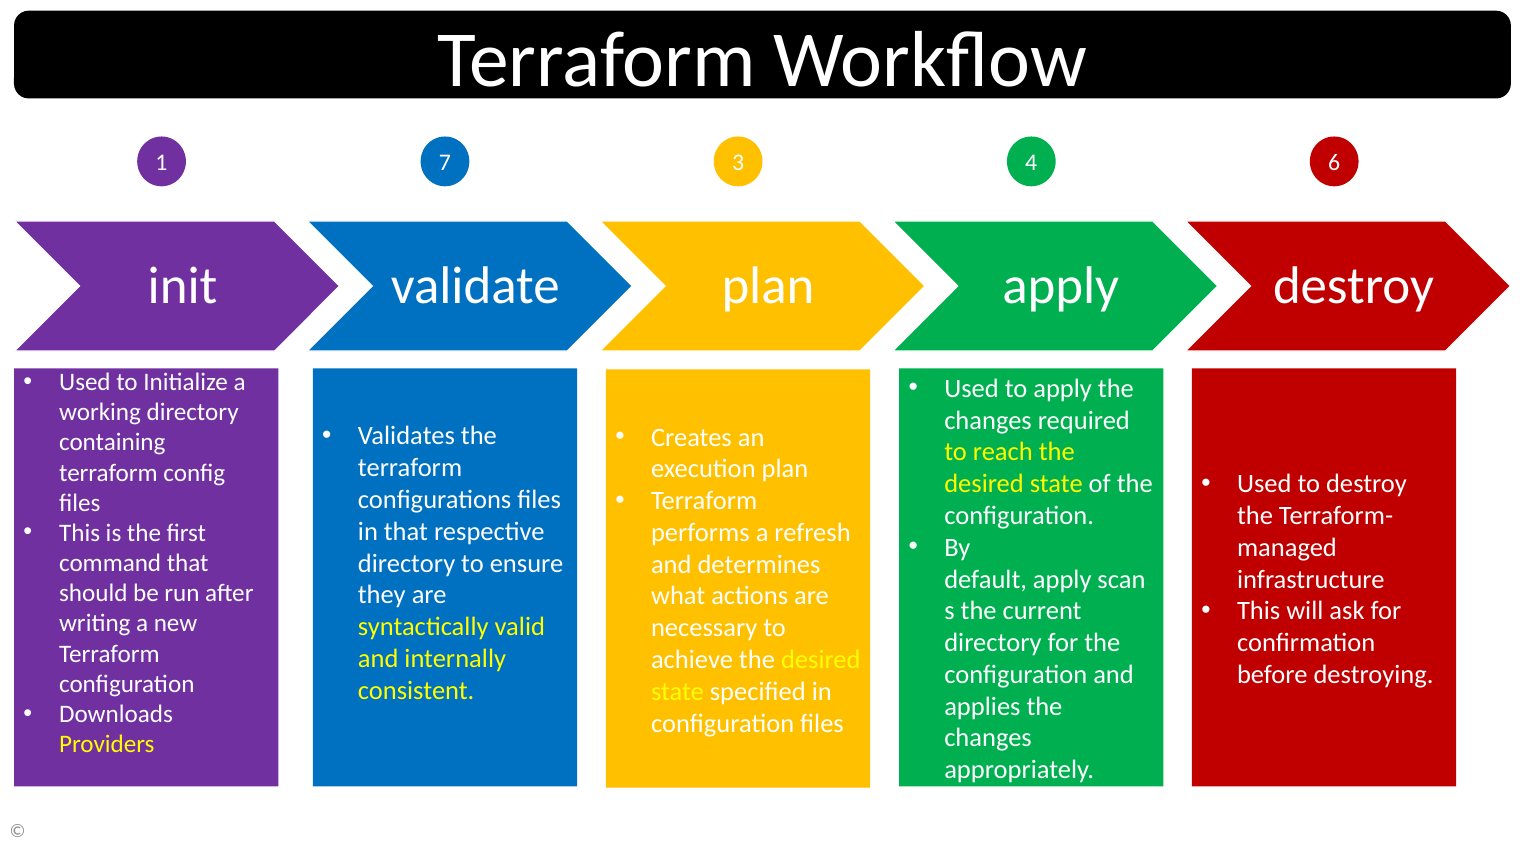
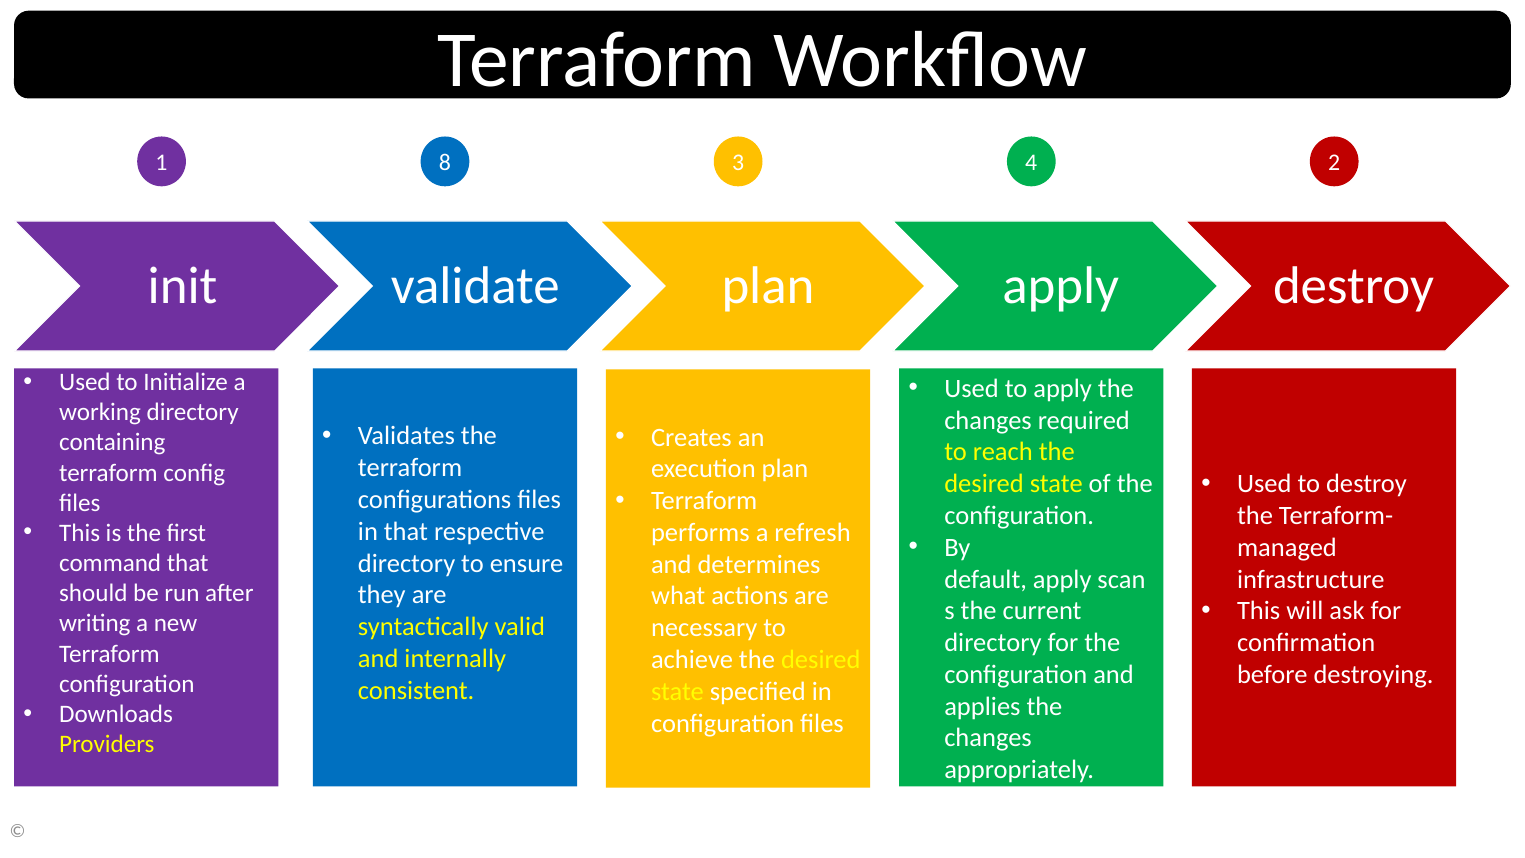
7: 7 -> 8 (445, 163)
6: 6 -> 2 (1334, 163)
